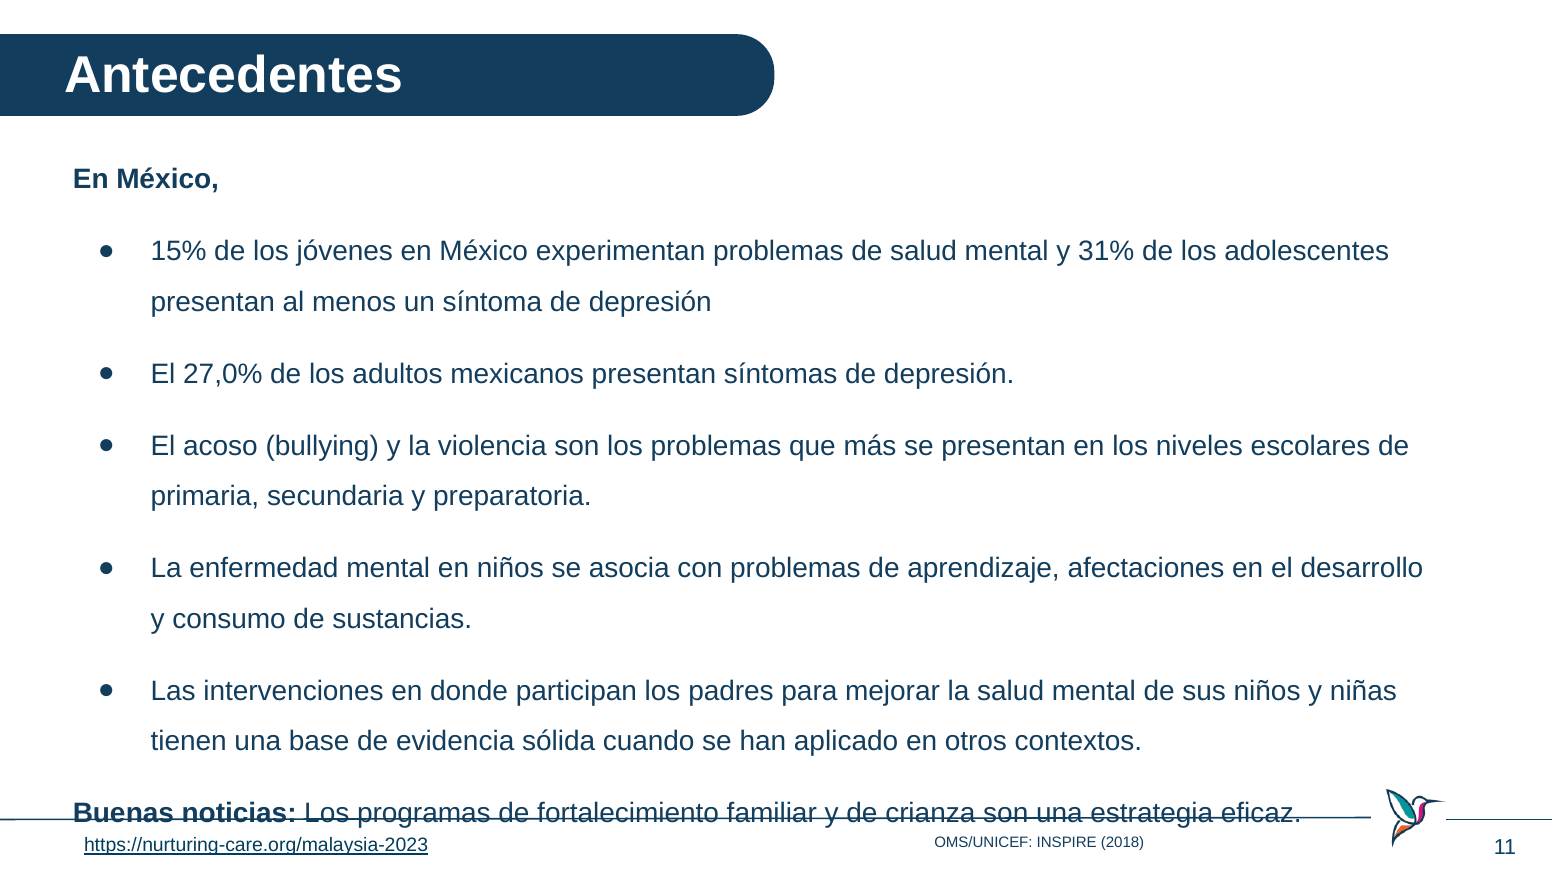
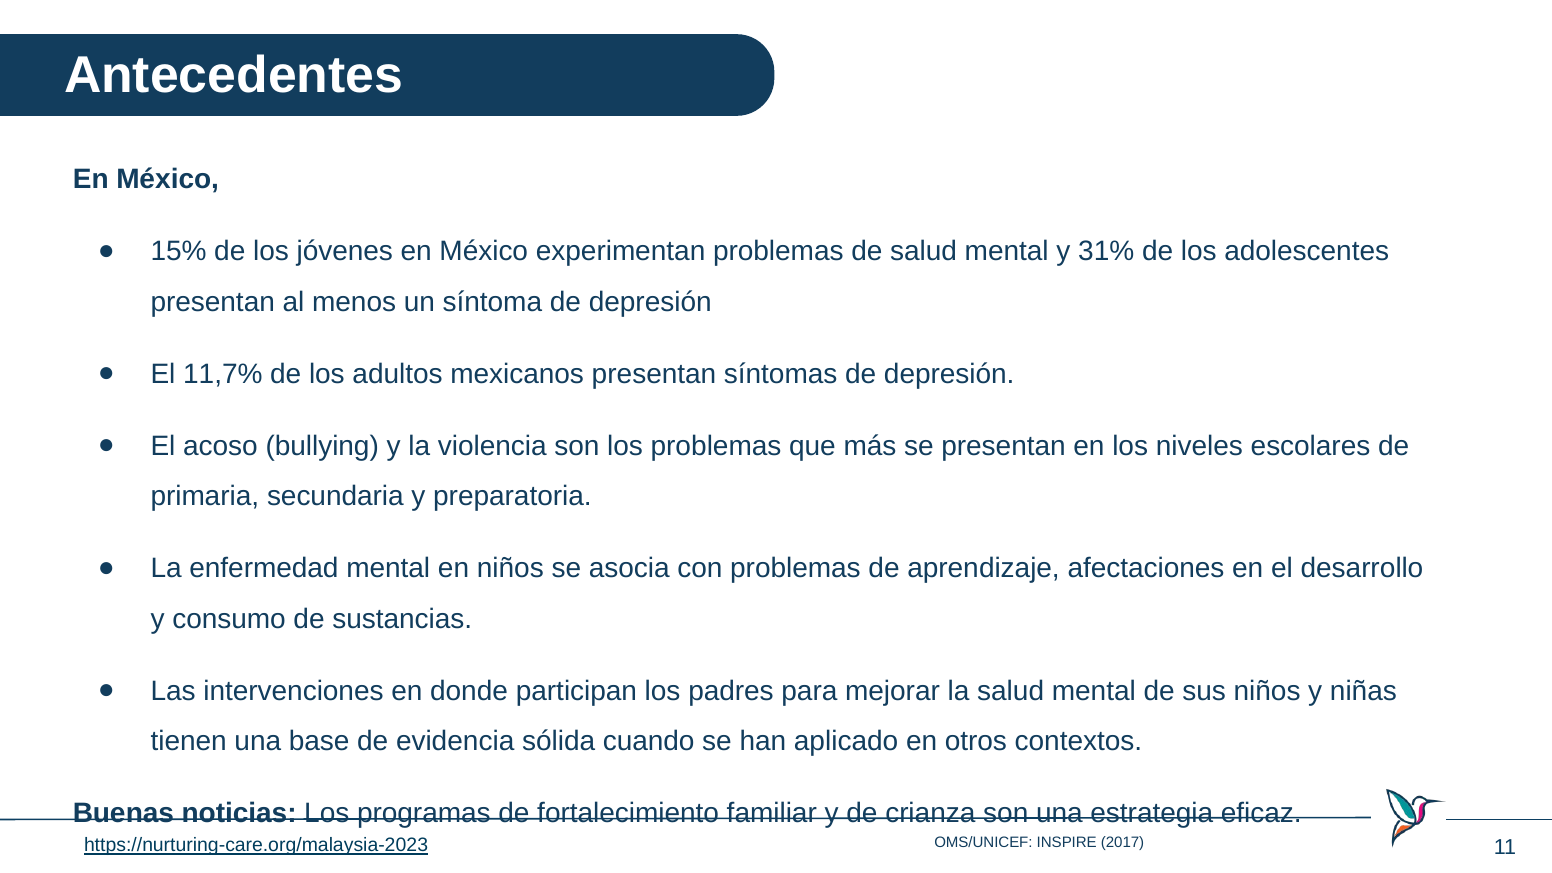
27,0%: 27,0% -> 11,7% (223, 374)
2018: 2018 -> 2017 (1123, 843)
